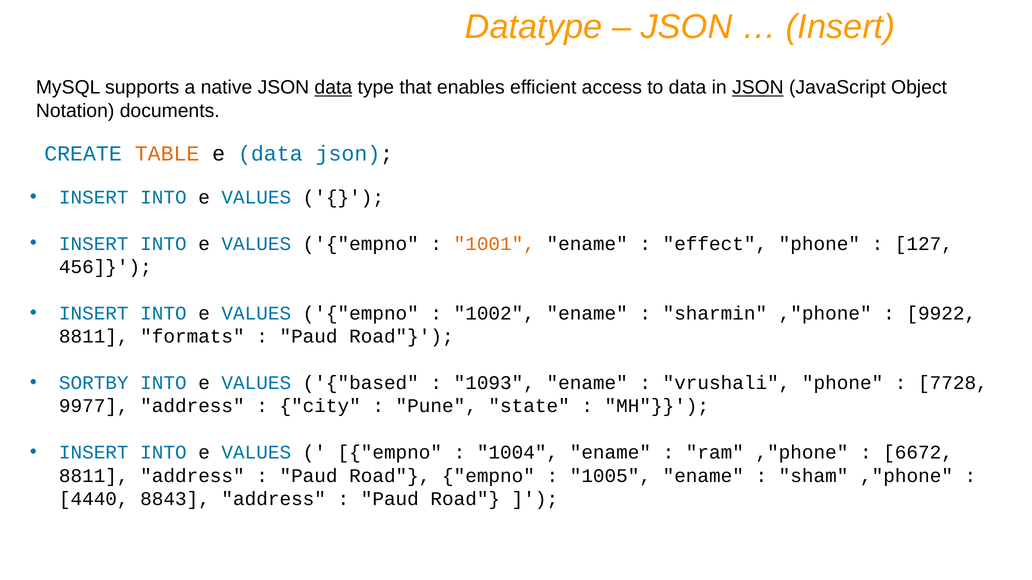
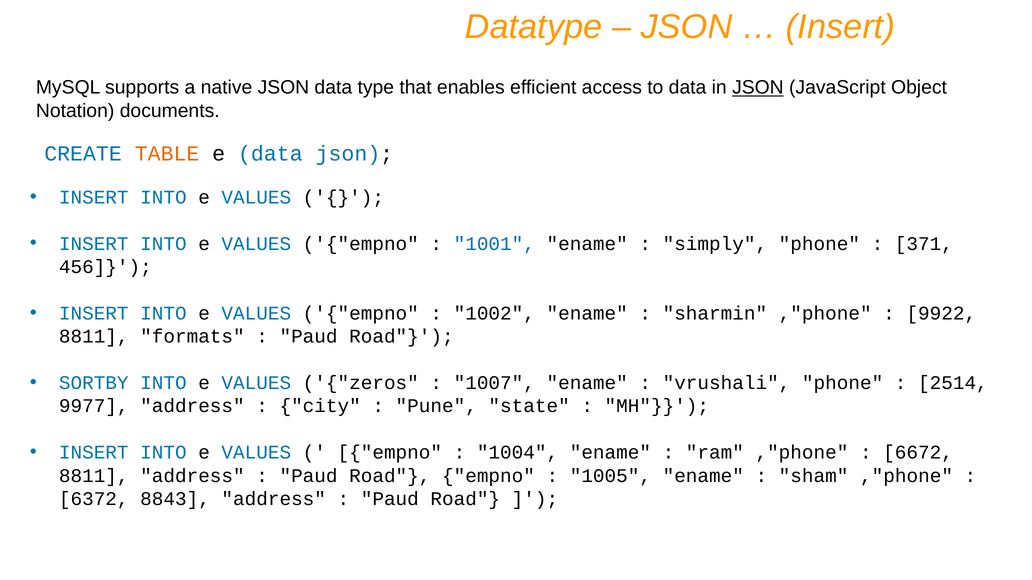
data underline: present -> none (333, 88)
1001 colour: orange -> blue (494, 244)
effect: effect -> simply (715, 244)
127: 127 -> 371 (924, 244)
based: based -> zeros (361, 383)
1093: 1093 -> 1007 (494, 383)
7728: 7728 -> 2514 (953, 383)
4440: 4440 -> 6372 (94, 499)
